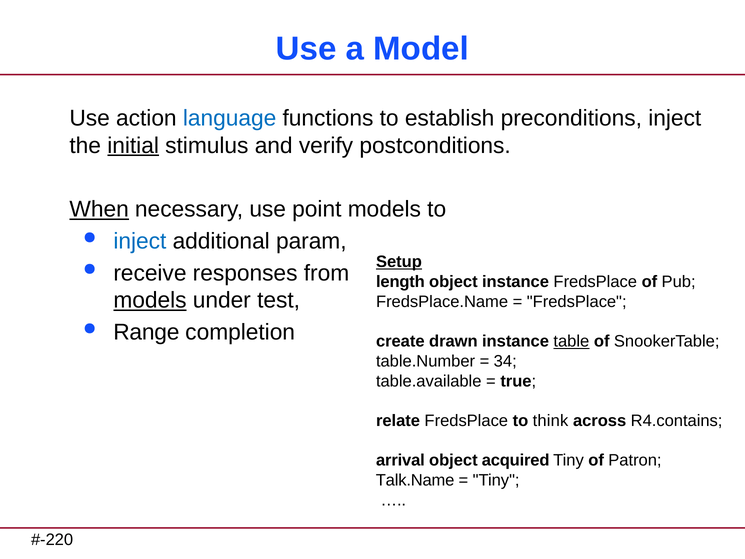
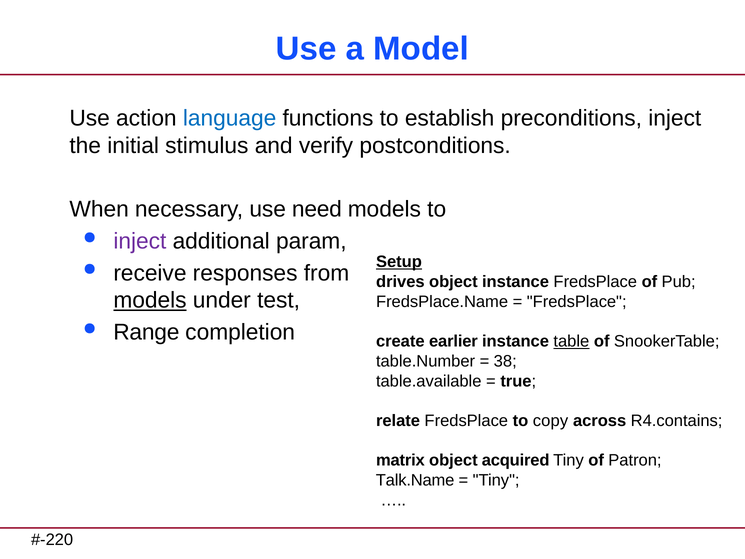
initial underline: present -> none (133, 146)
When underline: present -> none (99, 209)
point: point -> need (317, 209)
inject colour: blue -> purple (140, 241)
length: length -> drives (400, 282)
drawn: drawn -> earlier (453, 341)
34: 34 -> 38 (505, 361)
think: think -> copy (550, 421)
arrival: arrival -> matrix (400, 460)
